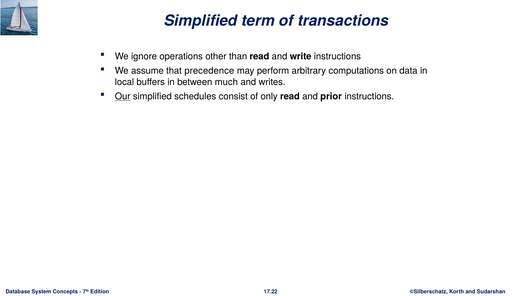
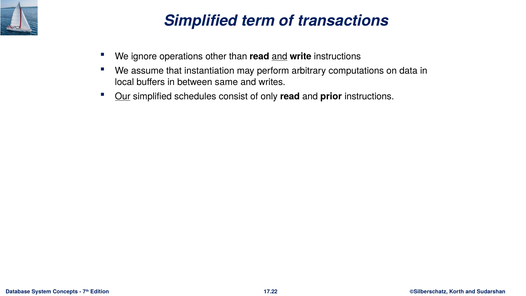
and underline: none -> present (280, 56)
precedence: precedence -> instantiation (209, 71)
much: much -> same (226, 82)
